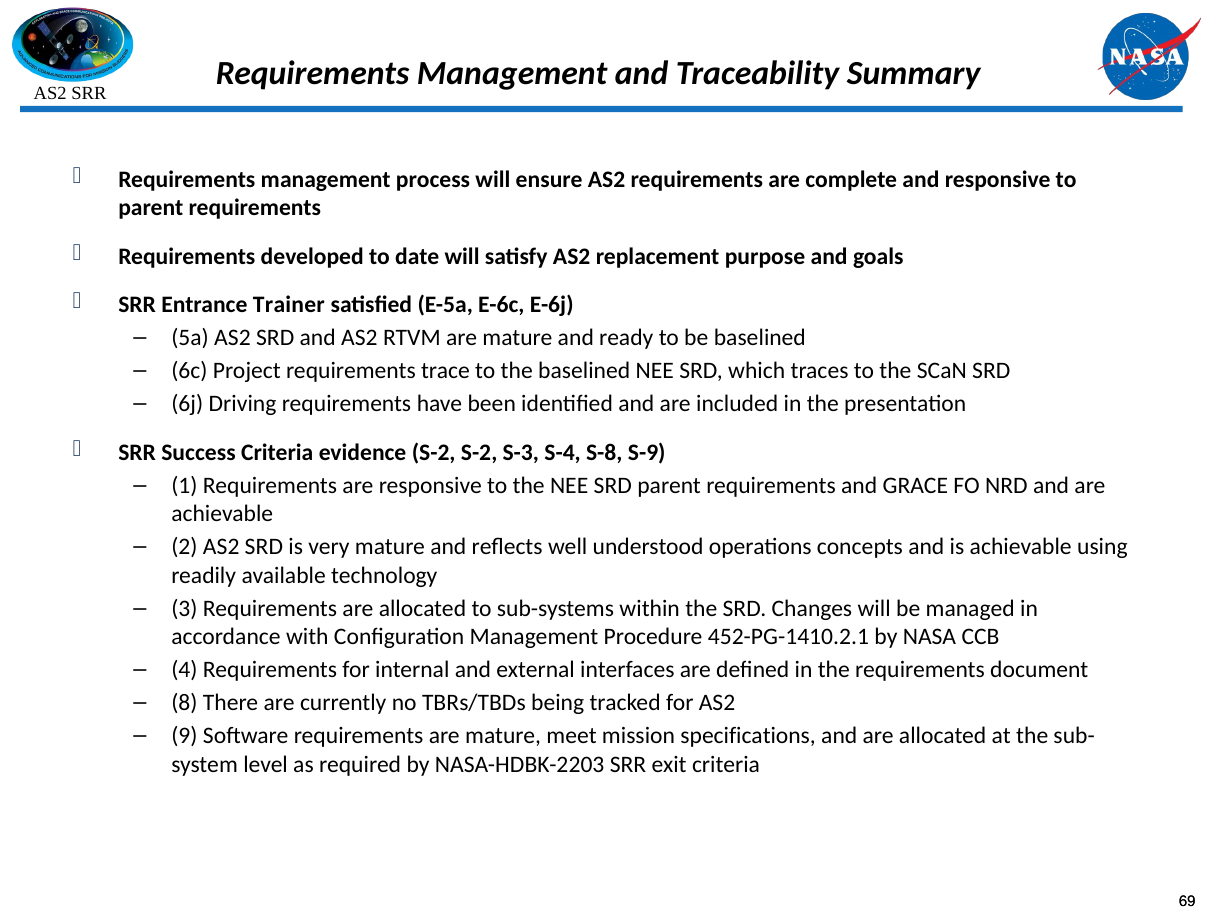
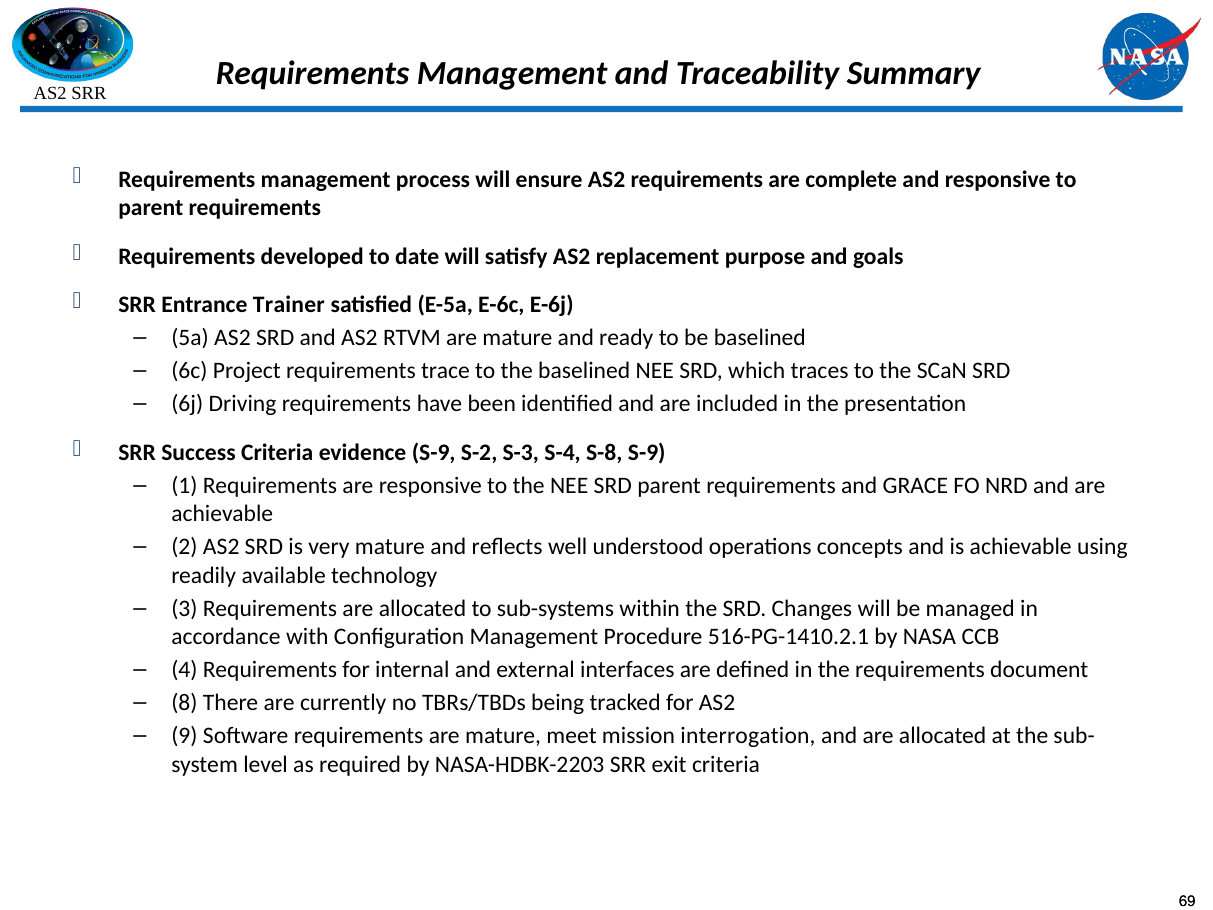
evidence S-2: S-2 -> S-9 (434, 453)
452-PG-1410.2.1: 452-PG-1410.2.1 -> 516-PG-1410.2.1 (788, 637)
specifications: specifications -> interrogation (748, 736)
